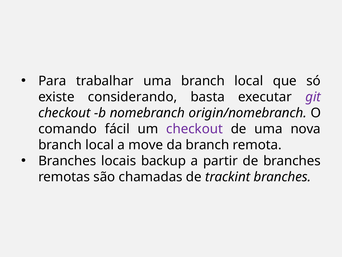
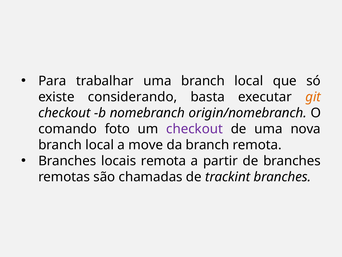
git colour: purple -> orange (313, 97)
fácil: fácil -> foto (117, 129)
locais backup: backup -> remota (164, 161)
